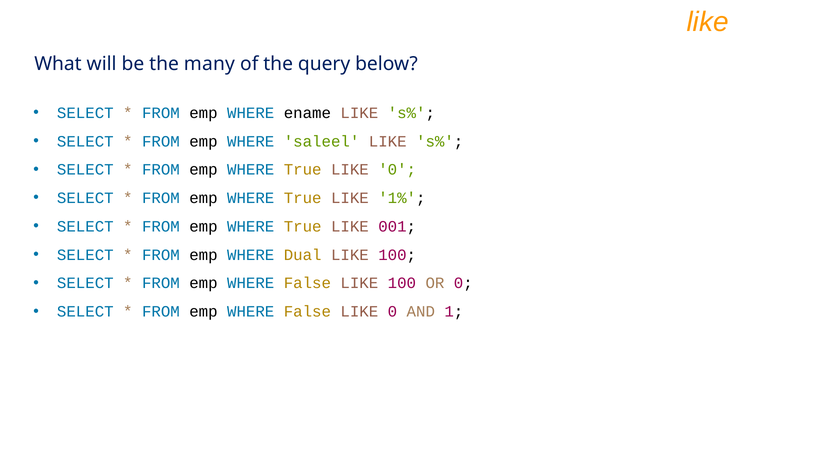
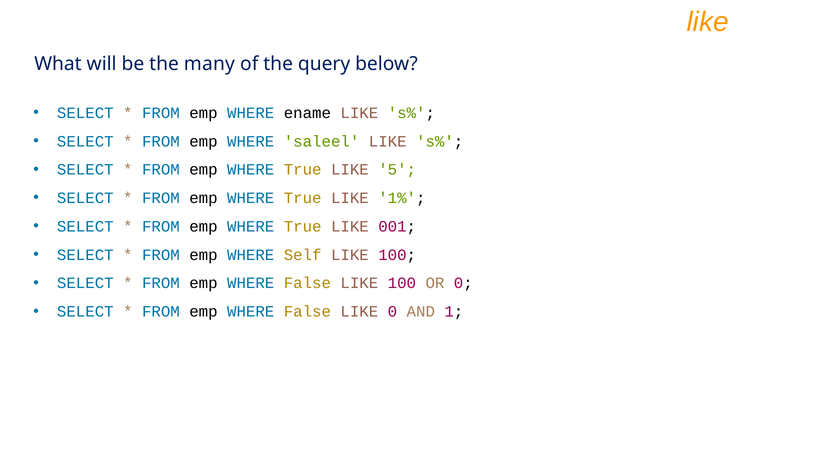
True LIKE 0: 0 -> 5 (397, 170)
Dual: Dual -> Self (303, 255)
